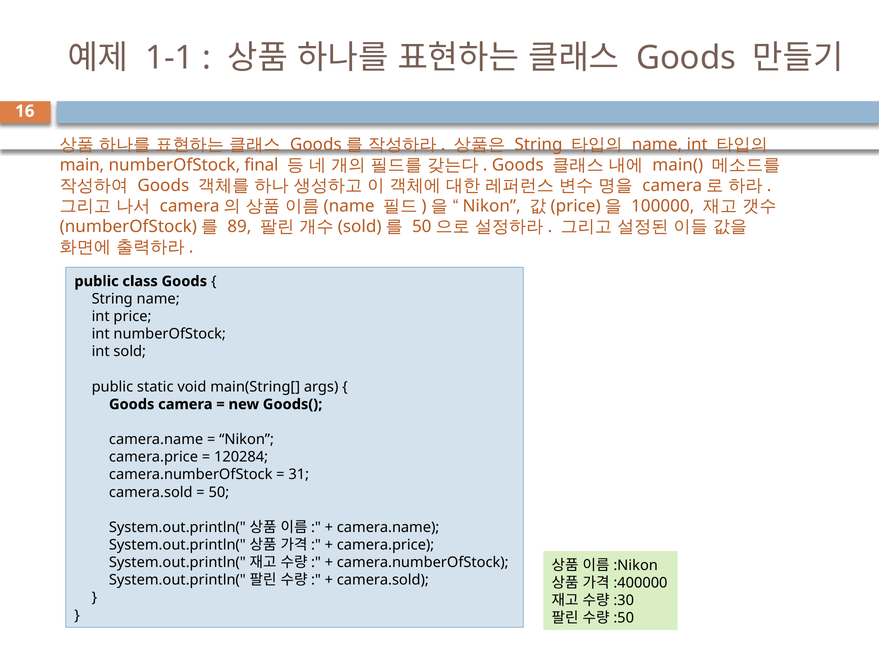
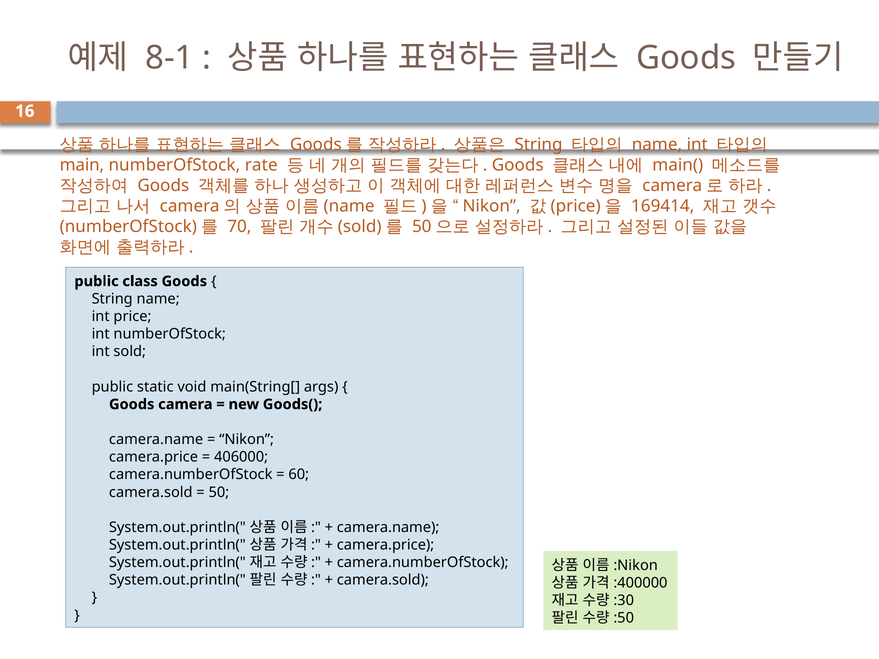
1-1: 1-1 -> 8-1 (169, 58)
final: final -> rate (261, 165)
100000: 100000 -> 169414 (663, 206)
89: 89 -> 70 (239, 227)
120284: 120284 -> 406000 (241, 457)
31: 31 -> 60 (299, 475)
